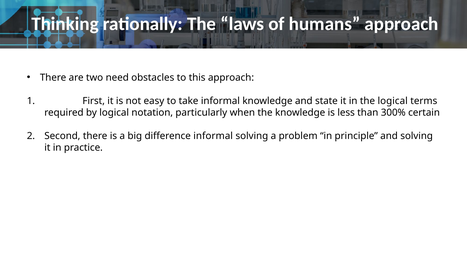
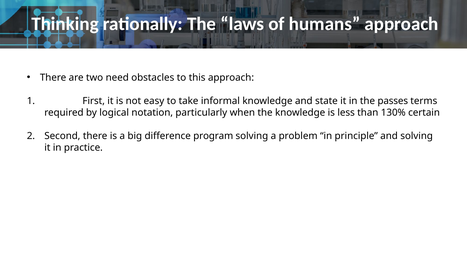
the logical: logical -> passes (393, 101)
300%: 300% -> 130% (393, 113)
difference informal: informal -> program (213, 136)
